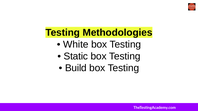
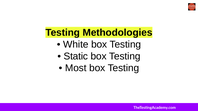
Build: Build -> Most (76, 68)
